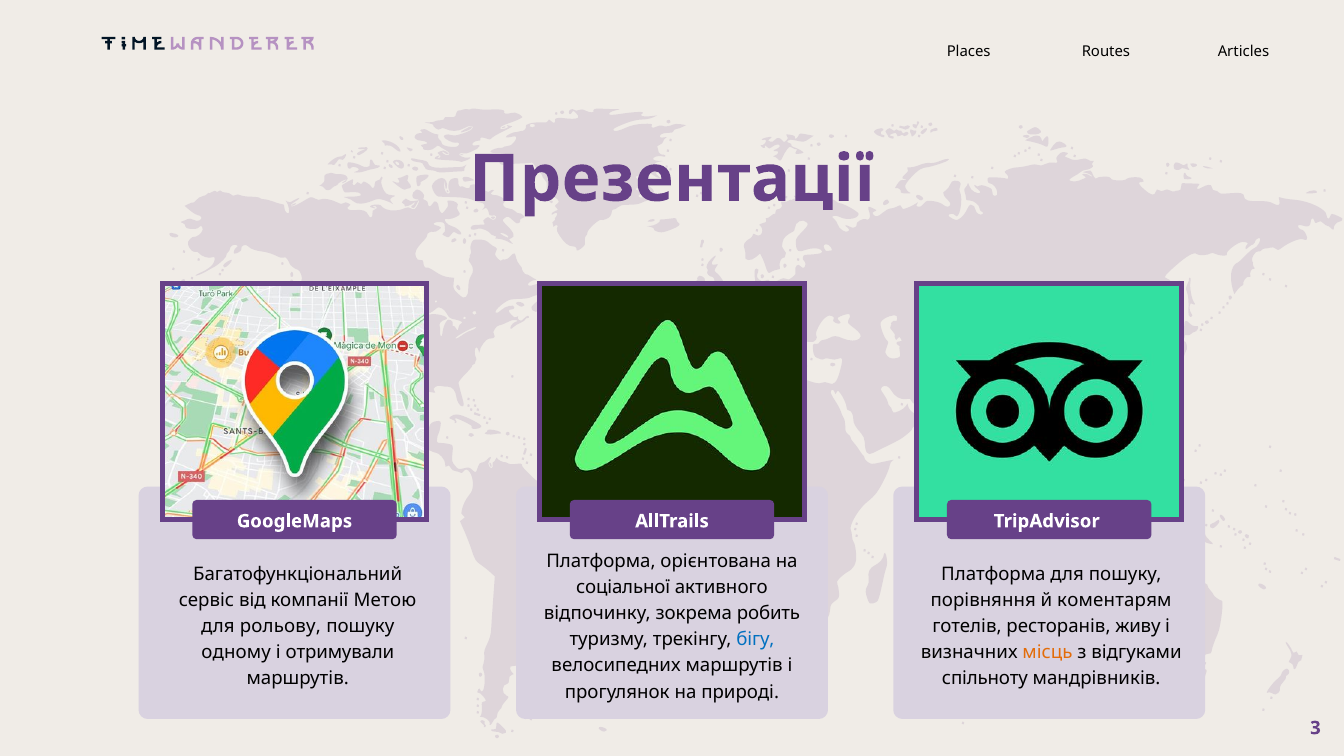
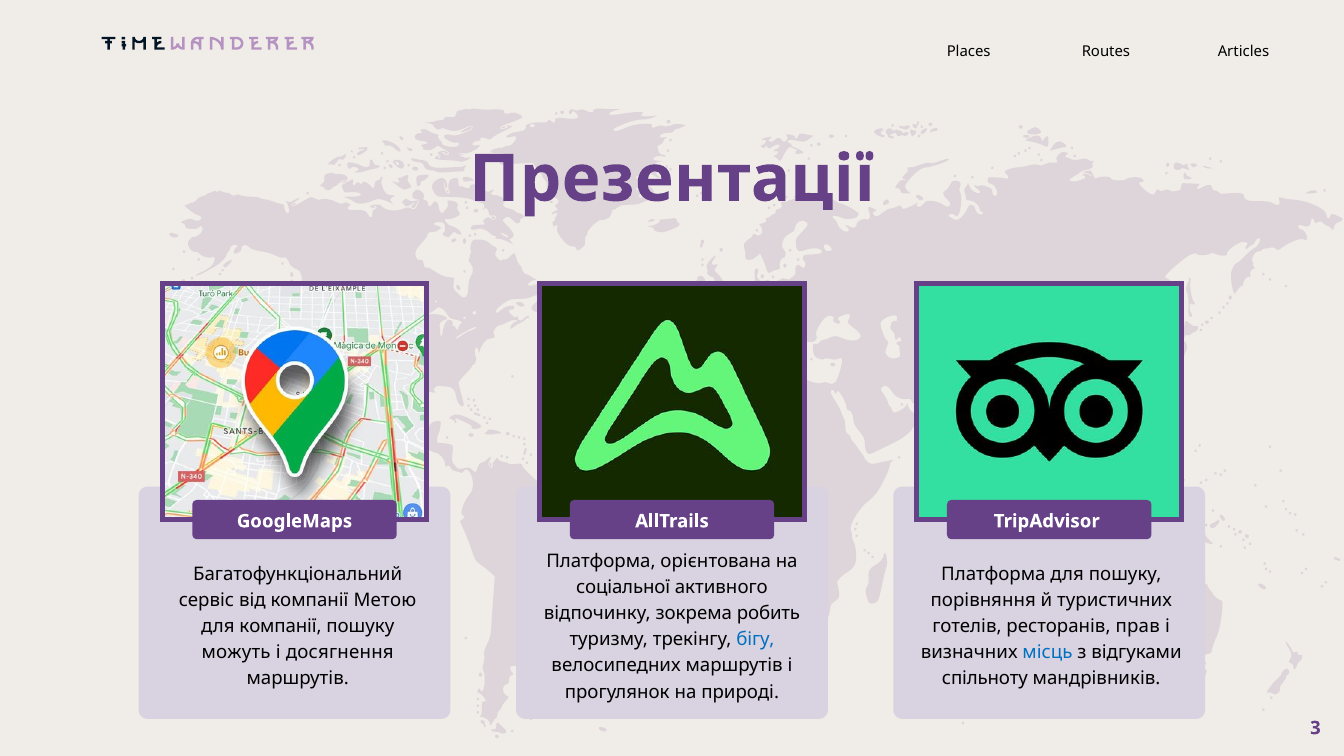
коментарям: коментарям -> туристичних (1114, 600)
для рольову: рольову -> компанії (281, 626)
живу: живу -> прав (1138, 626)
одному: одному -> можуть (236, 653)
отримували: отримували -> досягнення (340, 653)
місць colour: orange -> blue (1047, 653)
